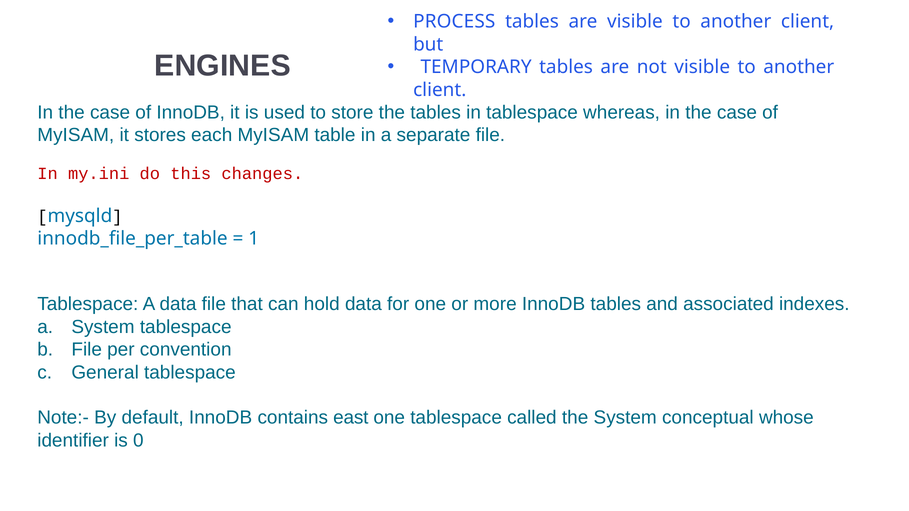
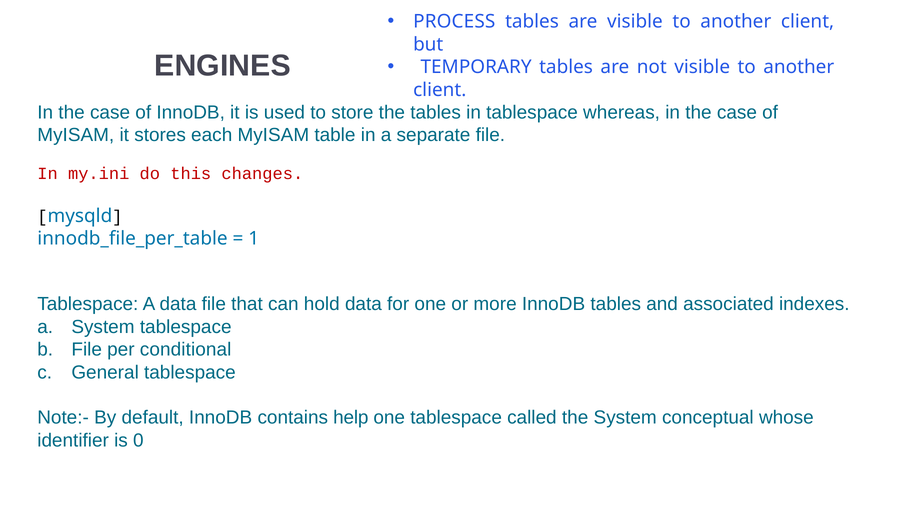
convention: convention -> conditional (186, 350)
east: east -> help (351, 418)
